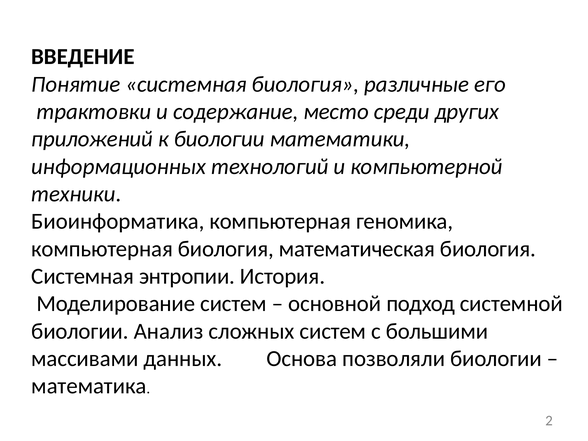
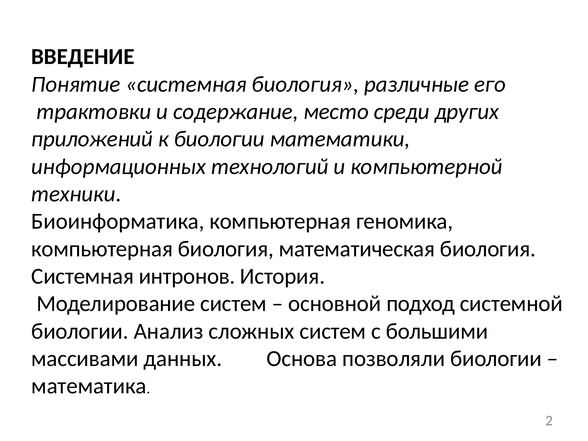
энтропии: энтропии -> интронов (187, 276)
